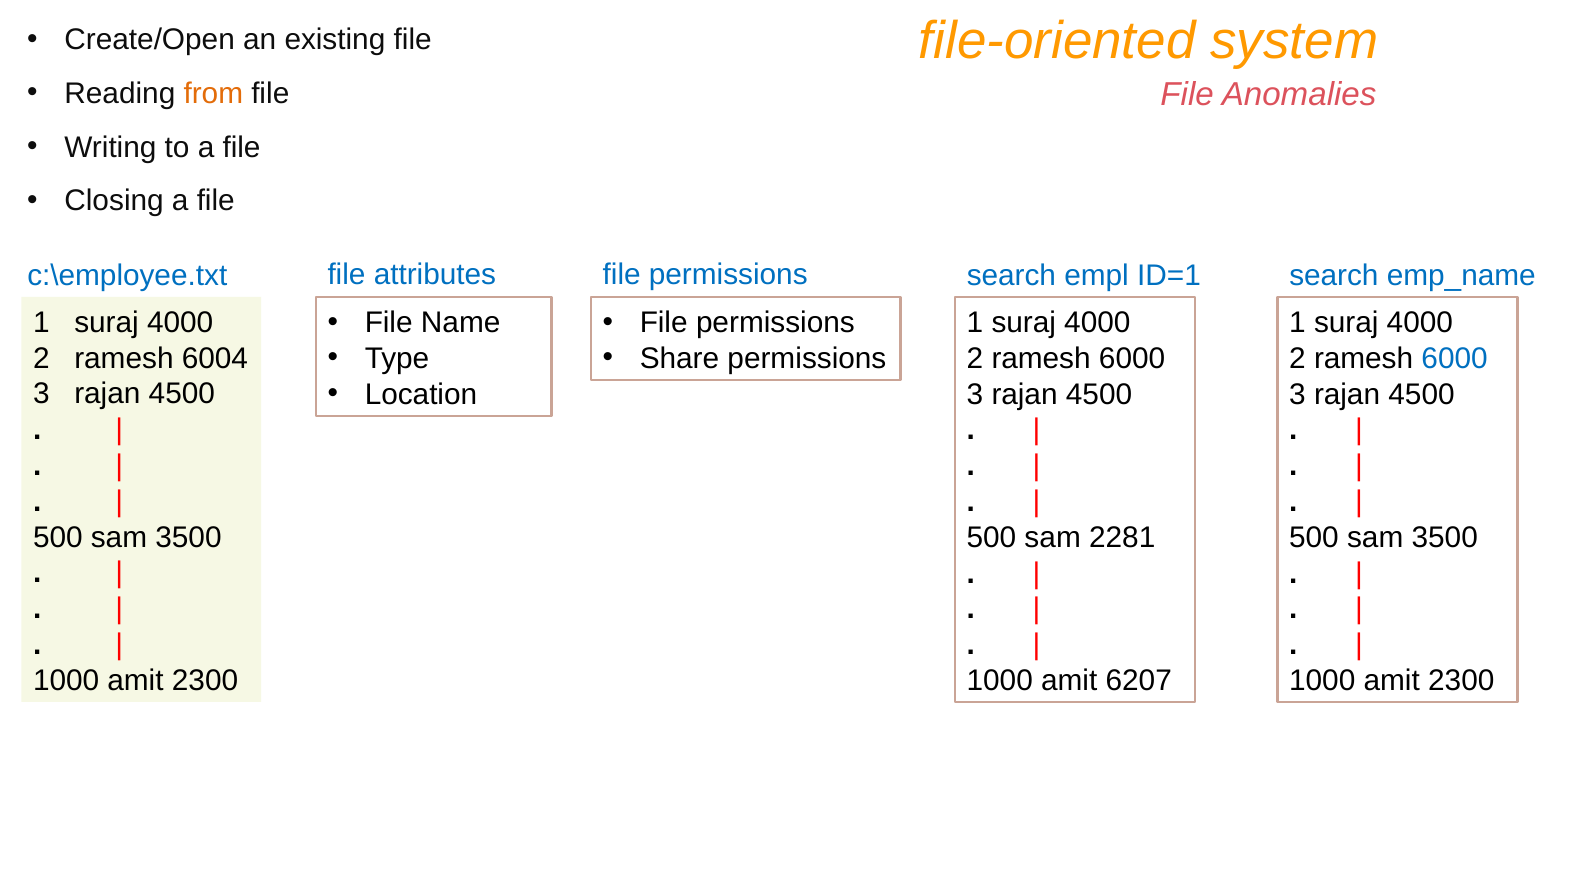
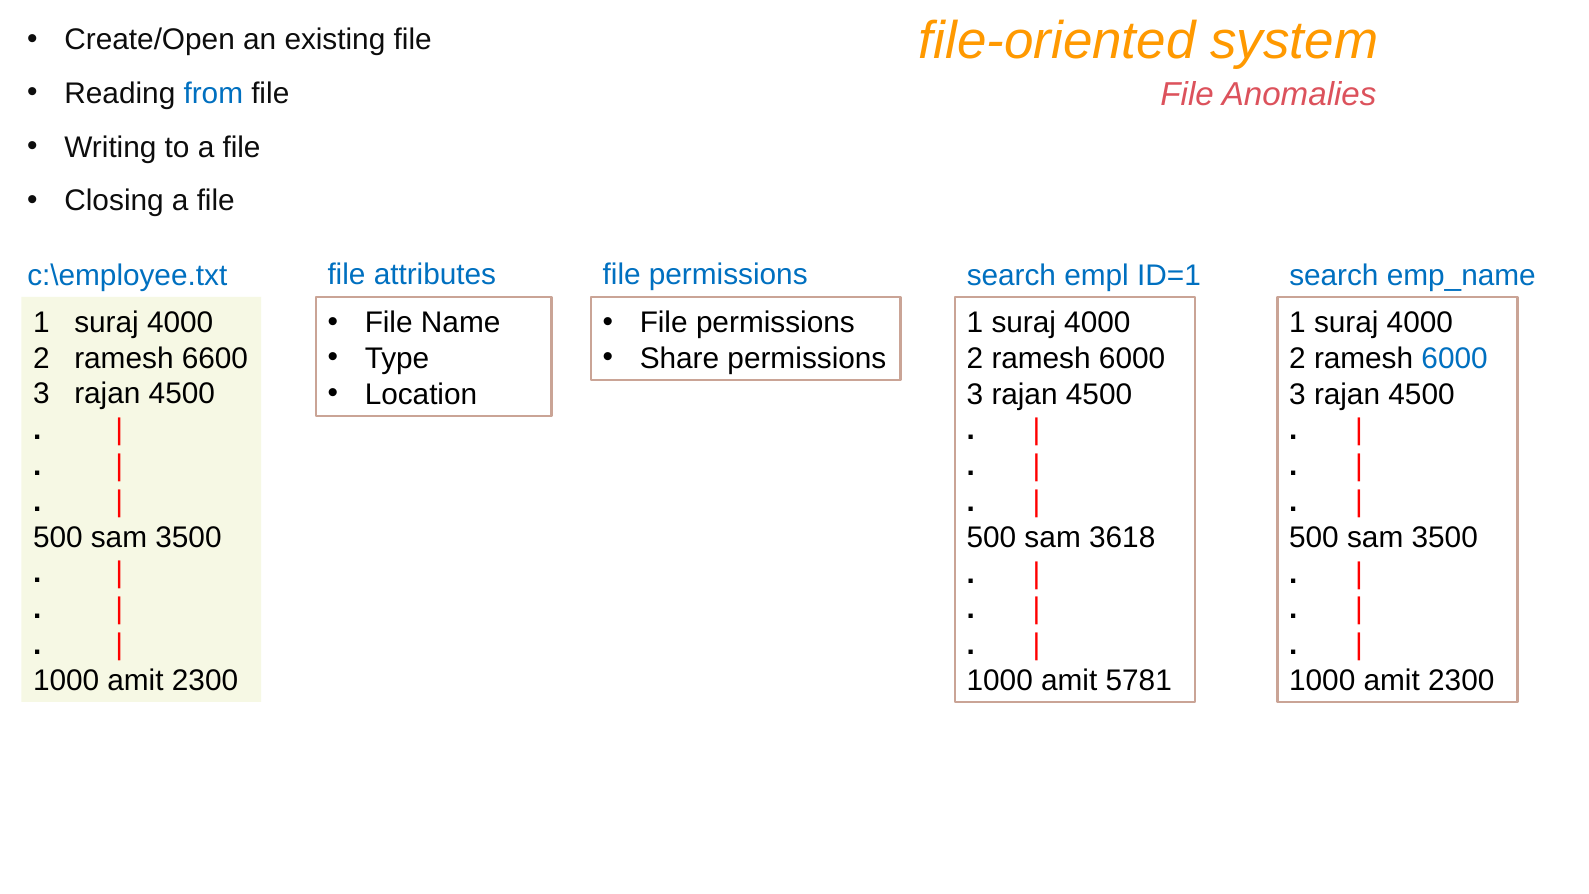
from colour: orange -> blue (213, 94)
6004: 6004 -> 6600 (215, 358)
2281: 2281 -> 3618 (1122, 537)
6207: 6207 -> 5781 (1139, 680)
